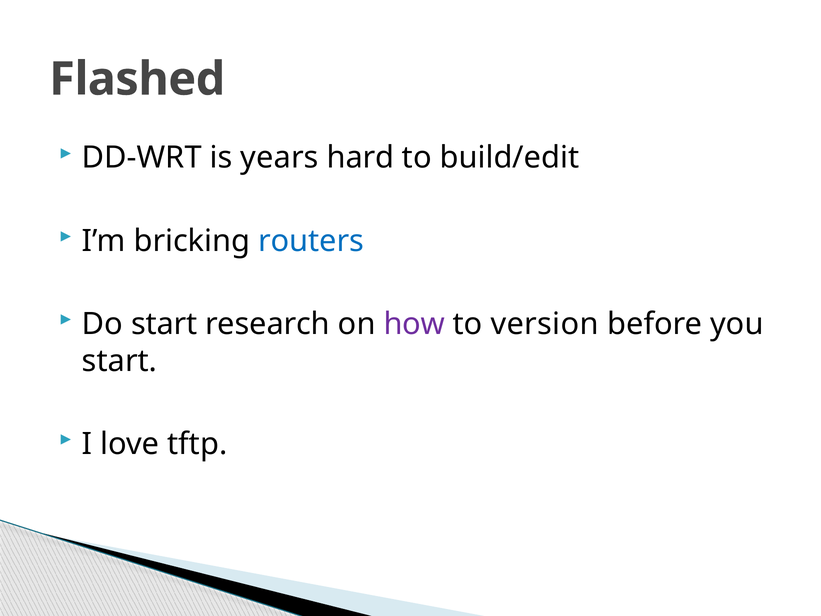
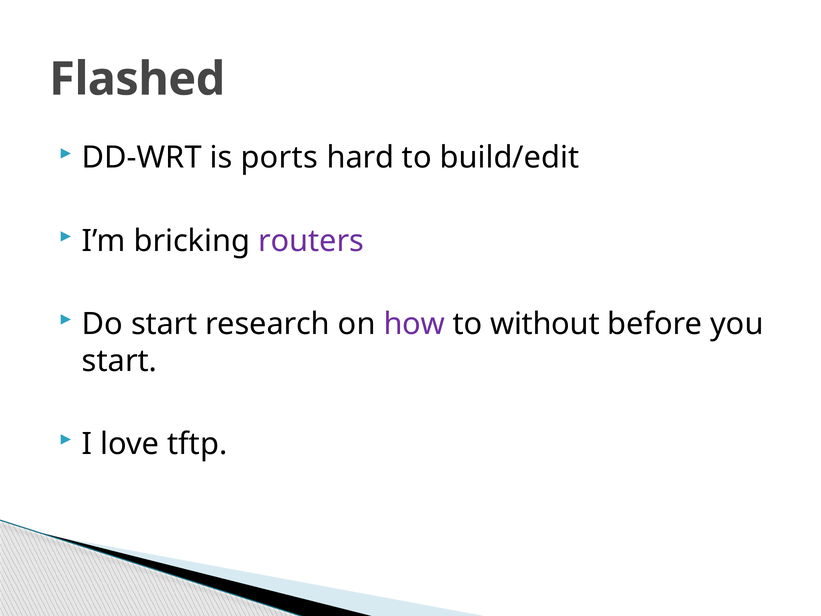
years: years -> ports (279, 158)
routers colour: blue -> purple (311, 241)
version: version -> without (545, 324)
